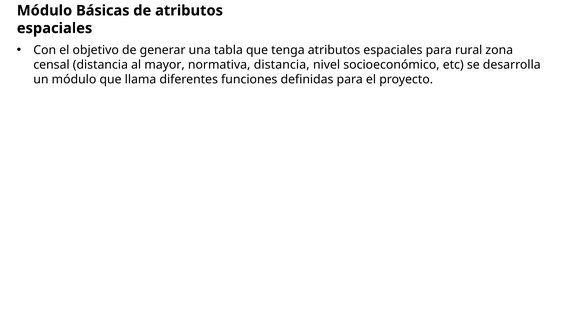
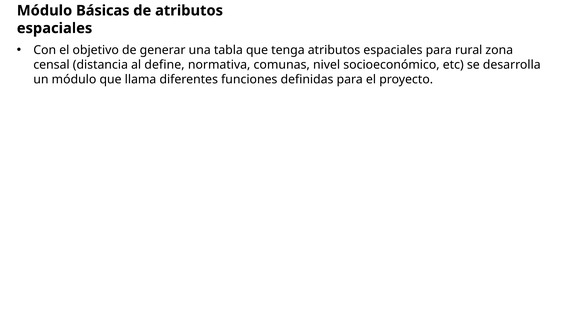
mayor: mayor -> define (164, 65)
normativa distancia: distancia -> comunas (282, 65)
